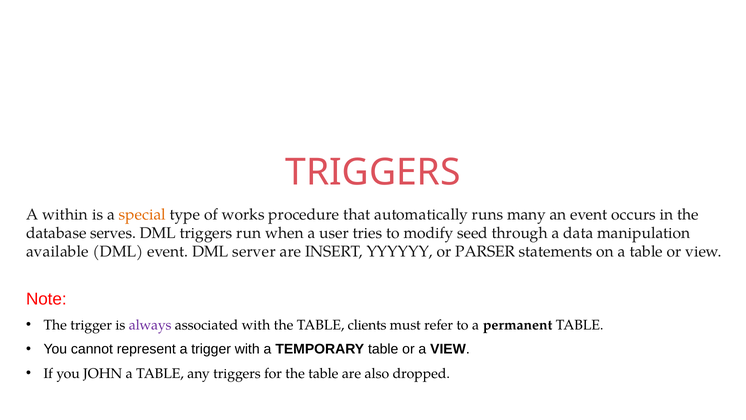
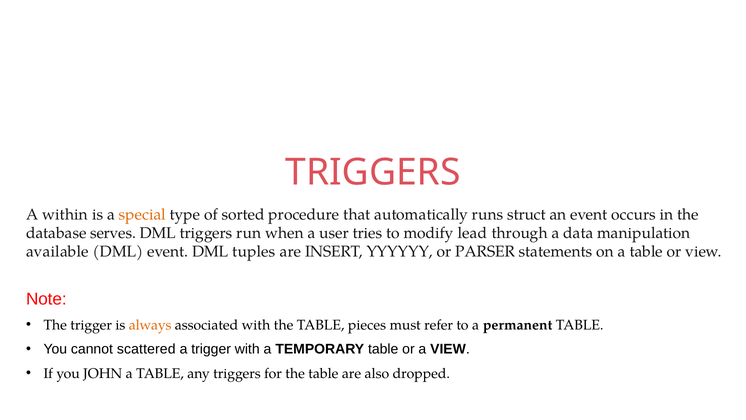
works: works -> sorted (243, 214)
many: many -> struct (527, 214)
seed: seed -> lead (472, 233)
server: server -> tuples (254, 251)
always colour: purple -> orange (150, 325)
clients: clients -> pieces (367, 325)
represent: represent -> scattered (146, 349)
